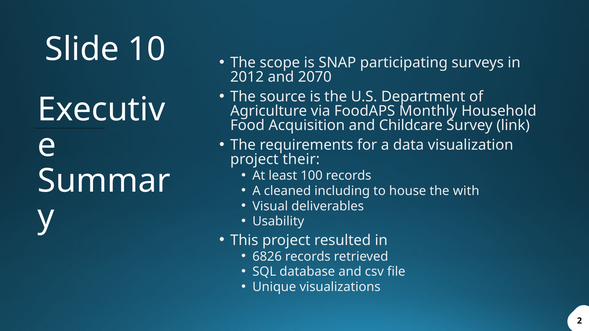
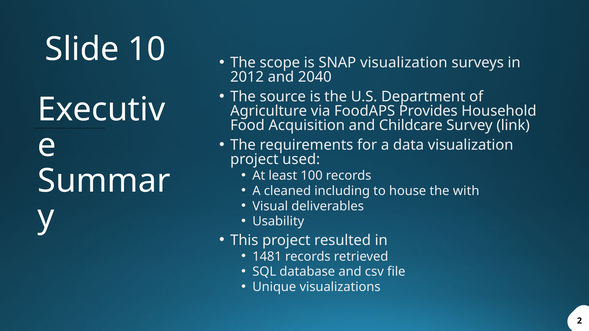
SNAP participating: participating -> visualization (404, 63)
2070: 2070 -> 2040 (315, 77)
Monthly: Monthly -> Provides (428, 111)
their: their -> used (301, 160)
6826: 6826 -> 1481 (267, 257)
